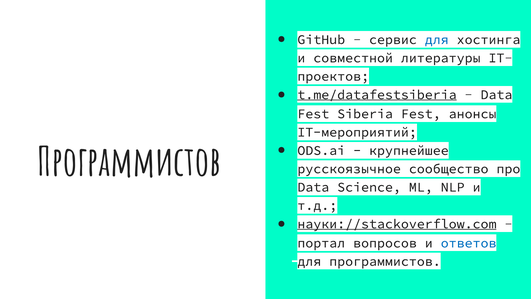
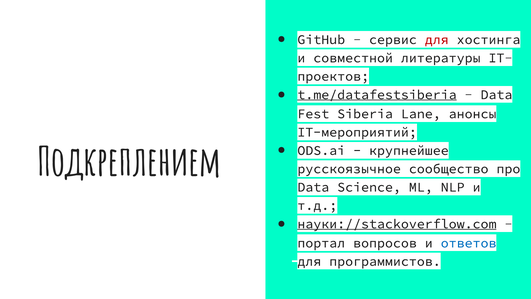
для colour: blue -> red (437, 40)
Siberia Fest: Fest -> Lane (421, 114)
Программистов: Программистов -> Подкреплением (129, 162)
